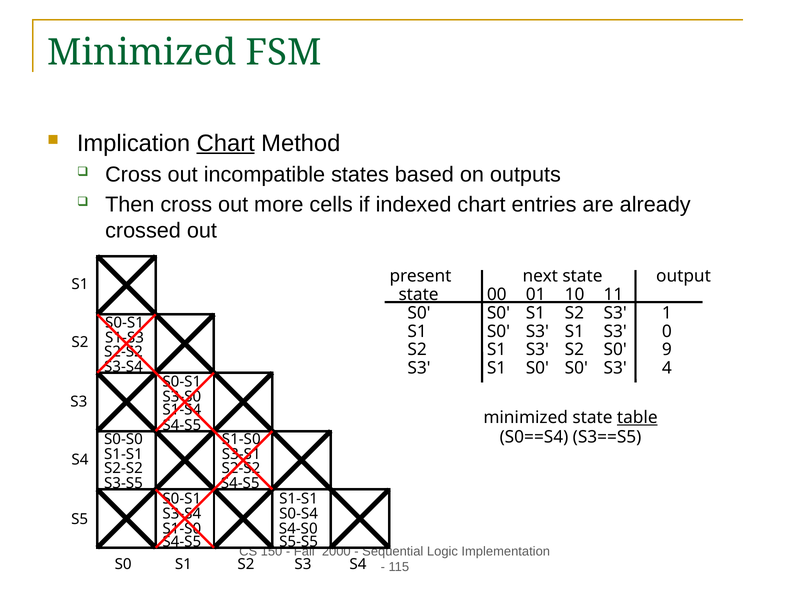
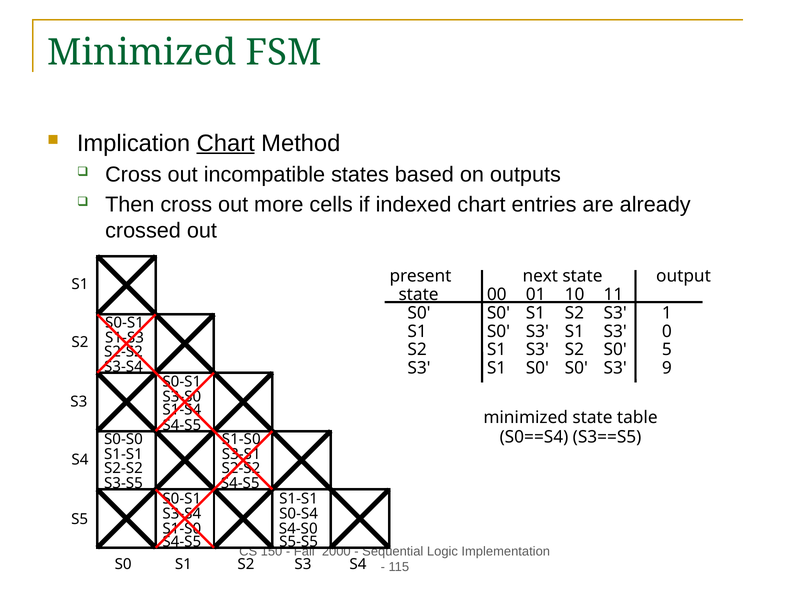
9: 9 -> 5 (667, 350)
4: 4 -> 9 (667, 368)
table underline: present -> none (637, 418)
